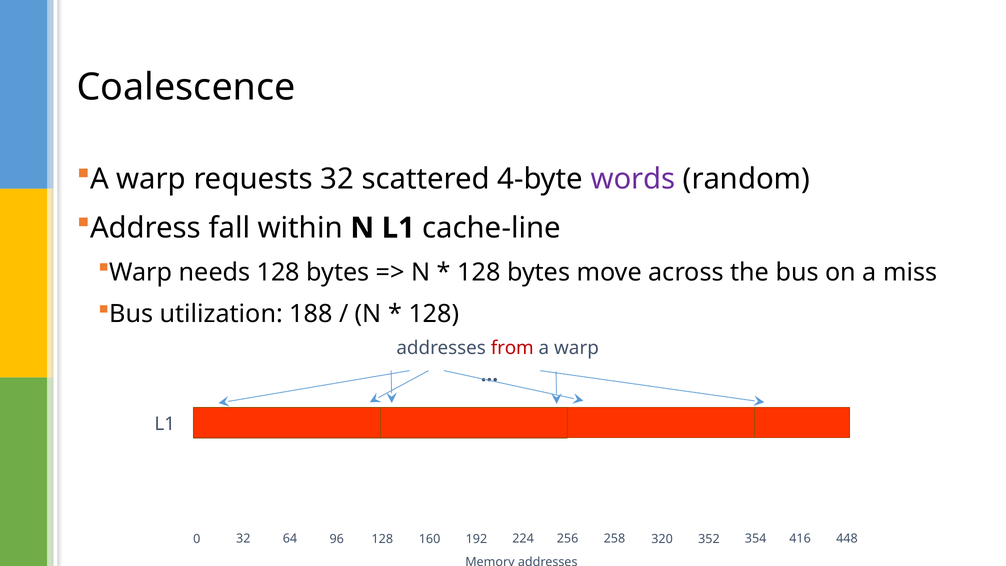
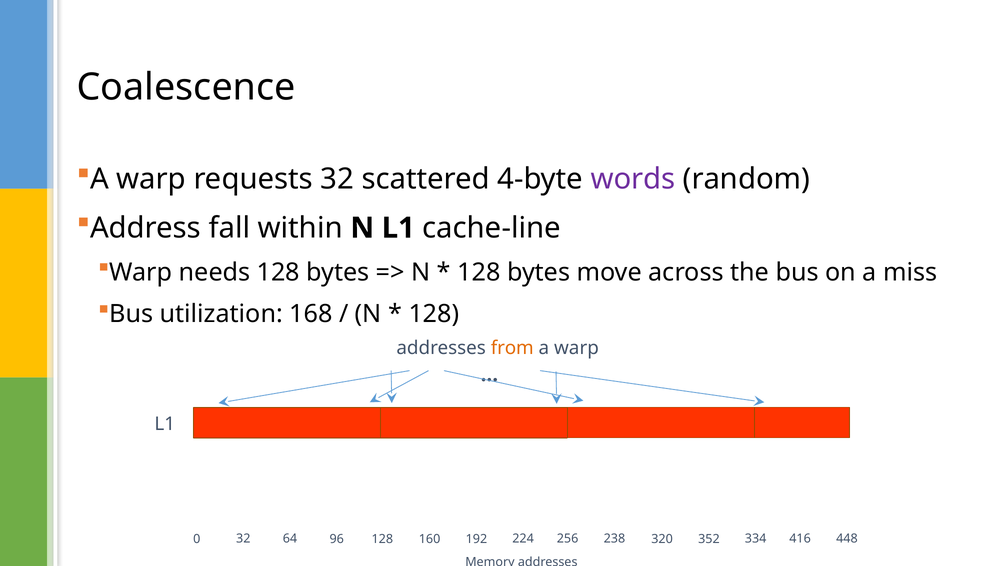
188: 188 -> 168 (311, 314)
from colour: red -> orange (512, 348)
258: 258 -> 238 (614, 539)
354: 354 -> 334 (756, 539)
